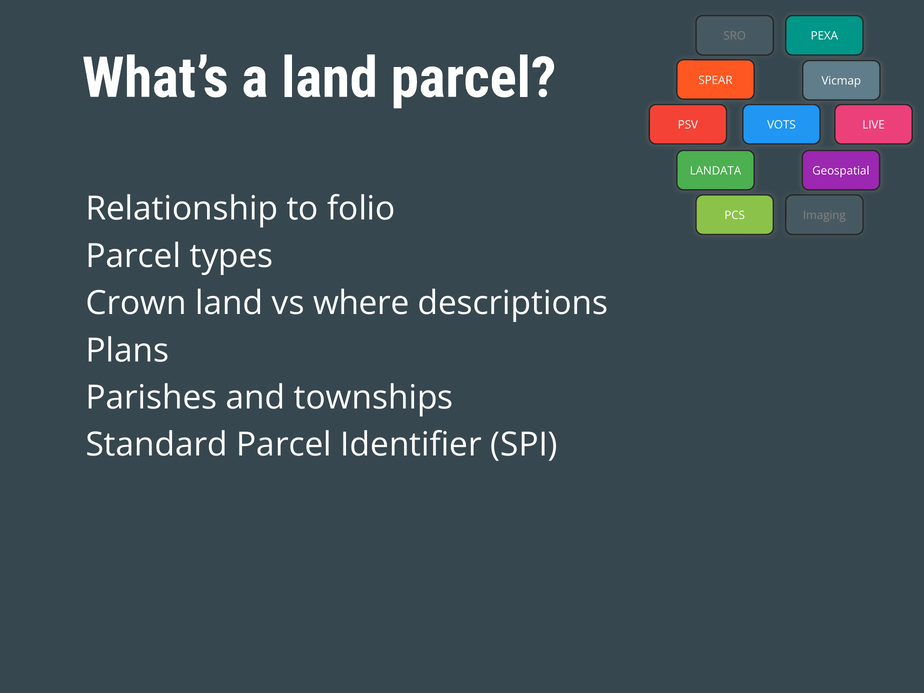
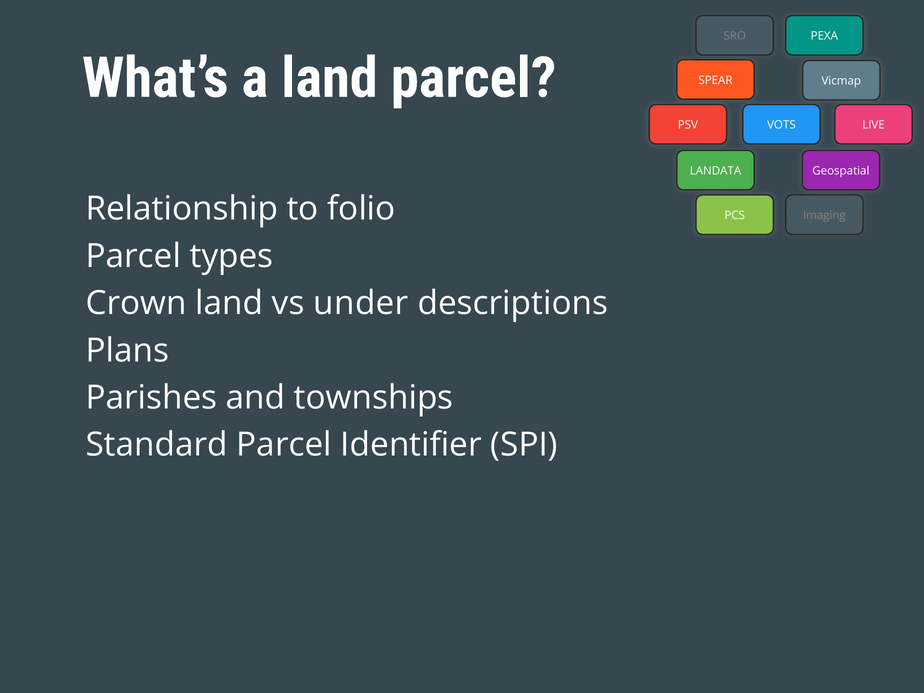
where: where -> under (361, 303)
